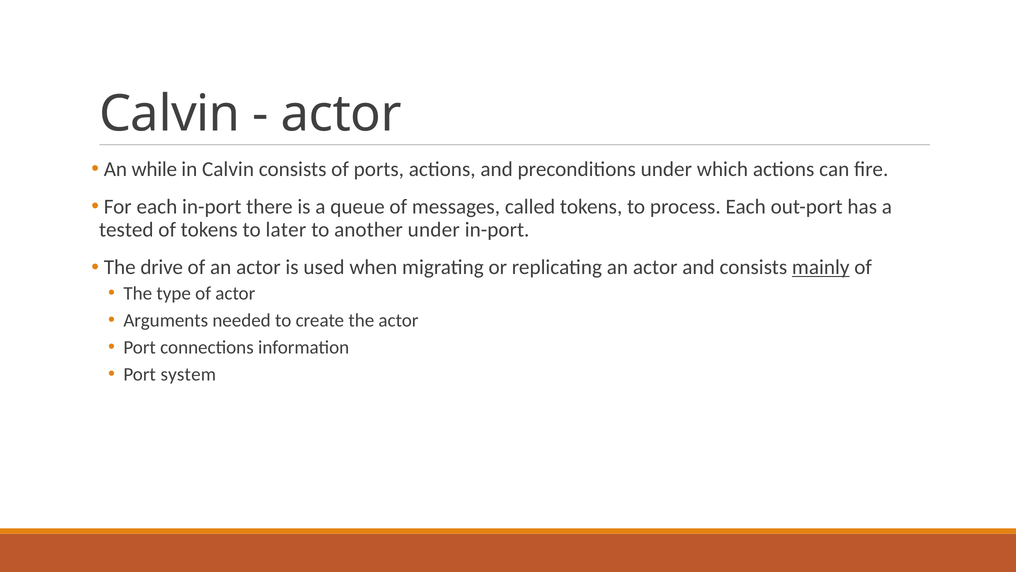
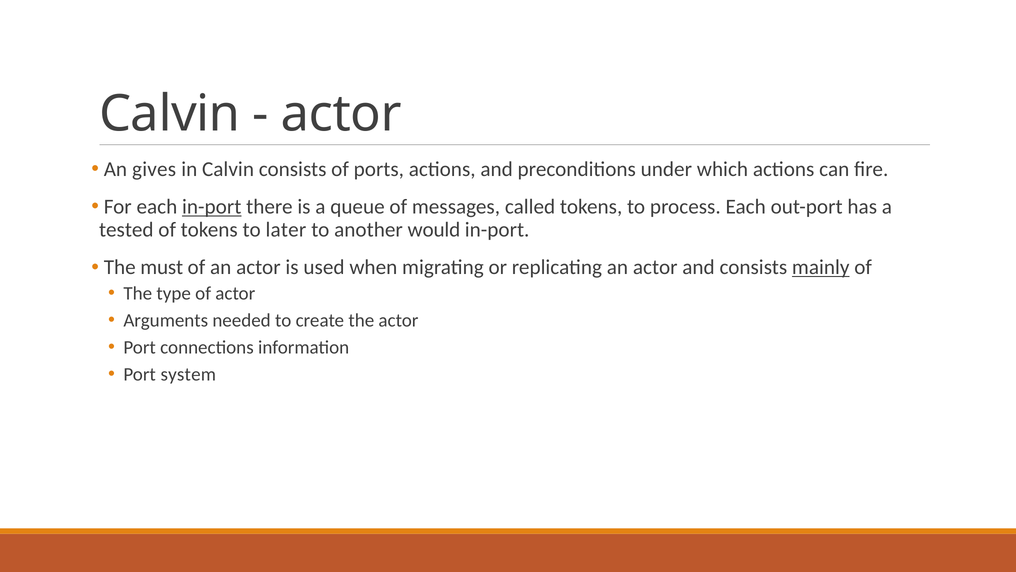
while: while -> gives (154, 169)
in-port underline: none -> present (212, 207)
another under: under -> would (434, 229)
drive: drive -> must (162, 267)
